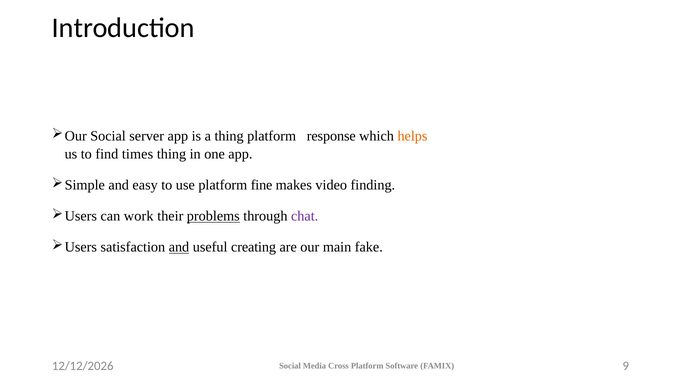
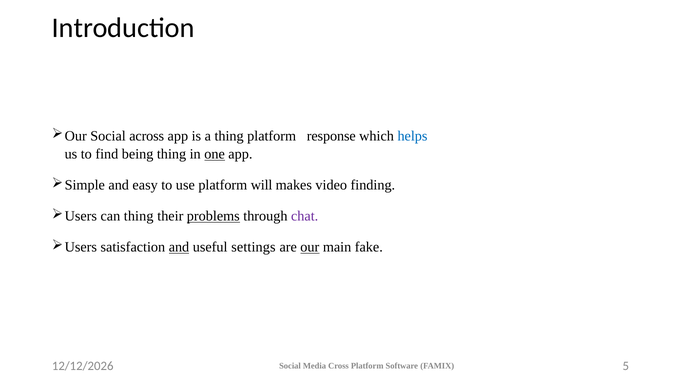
server: server -> across (147, 136)
helps colour: orange -> blue (412, 136)
times: times -> being (138, 154)
one underline: none -> present (215, 154)
fine: fine -> will (262, 185)
can work: work -> thing (139, 216)
creating: creating -> settings (253, 247)
our underline: none -> present (310, 247)
9: 9 -> 5 (626, 366)
